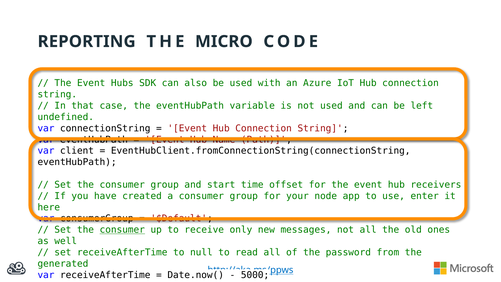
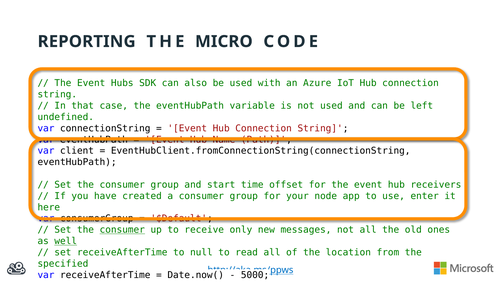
well underline: none -> present (66, 241)
password: password -> location (348, 252)
generated: generated -> specified (63, 264)
